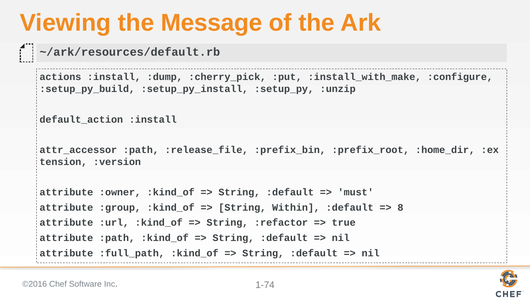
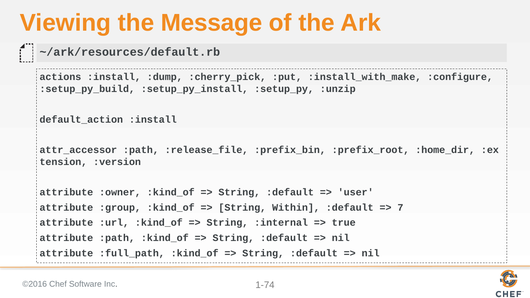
must: must -> user (356, 192)
8: 8 -> 7 (400, 208)
:refactor: :refactor -> :internal (281, 223)
